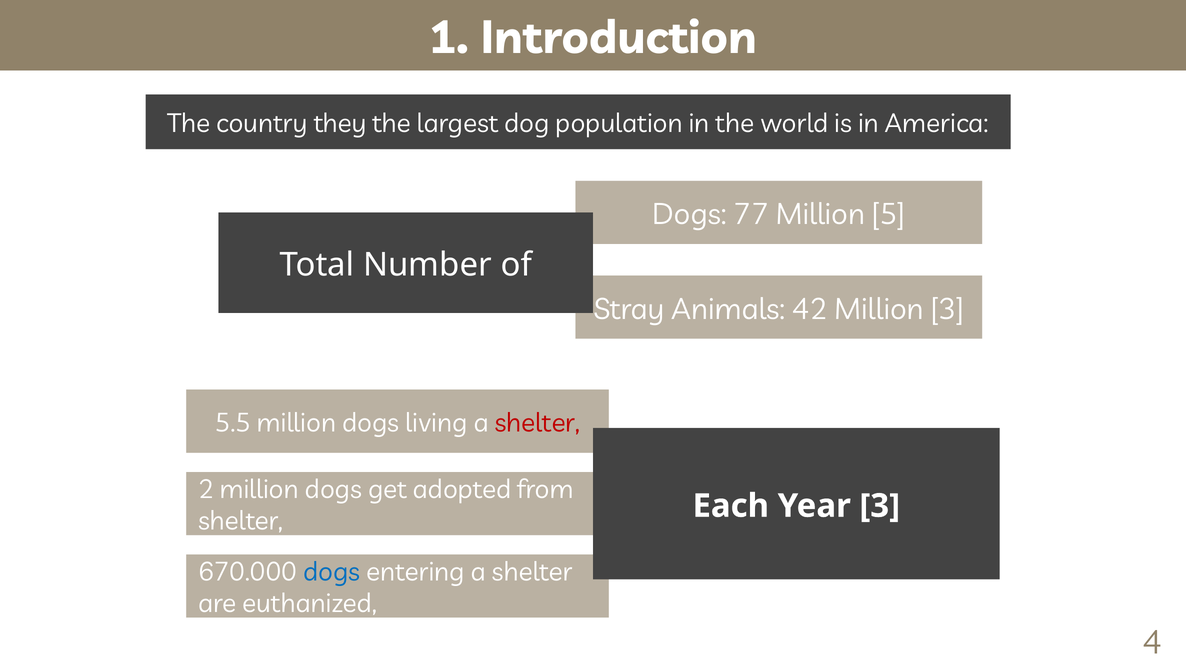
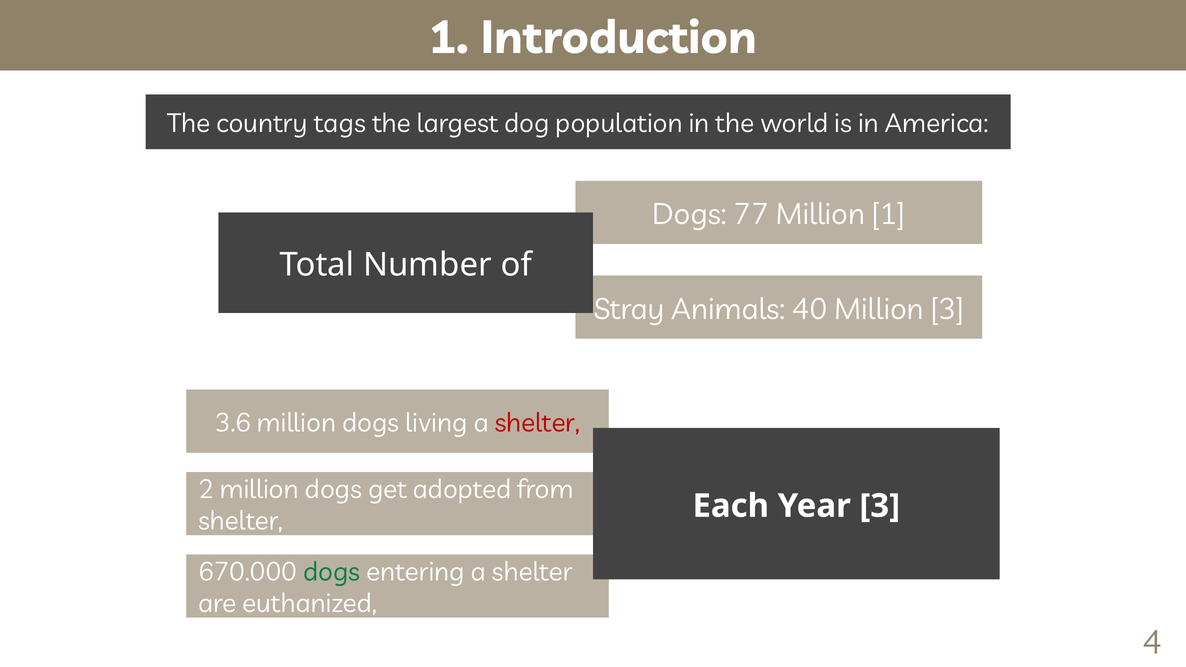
they: they -> tags (340, 124)
Million 5: 5 -> 1 (889, 215)
42: 42 -> 40 (810, 309)
5.5: 5.5 -> 3.6 (233, 423)
dogs colour: blue -> green (332, 572)
